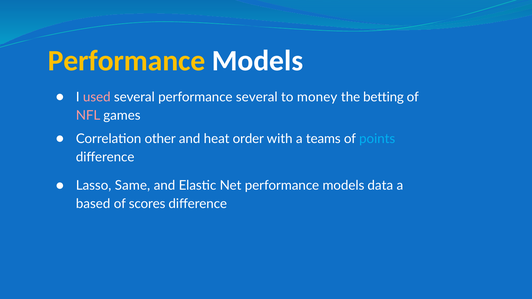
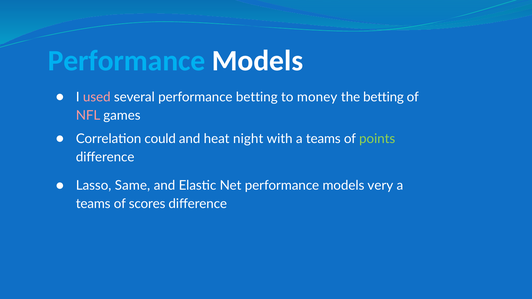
Performance colour: yellow -> light blue (126, 61)
performance several: several -> betting (257, 97)
other: other -> could (160, 139)
order: order -> night (248, 139)
points colour: light blue -> light green (377, 139)
data: data -> very (380, 186)
based: based -> teams (93, 204)
